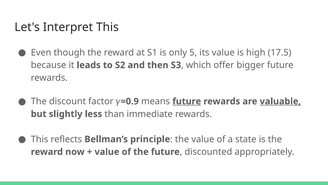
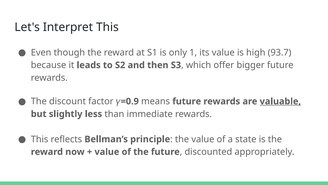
5: 5 -> 1 (193, 52)
17.5: 17.5 -> 93.7 (280, 52)
future underline: present -> none (187, 101)
